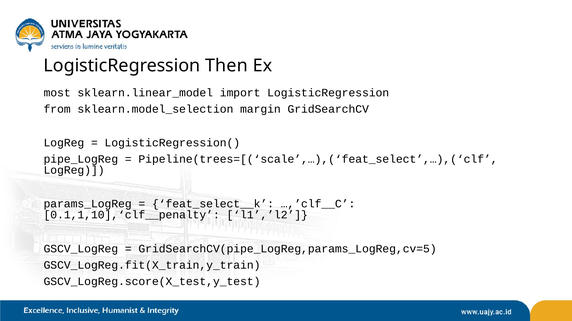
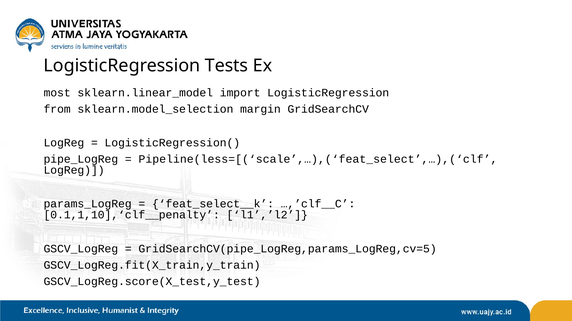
Then: Then -> Tests (227, 66)
Pipeline(trees=[(‘scale’,…),(‘feat_select’,…),(‘clf: Pipeline(trees=[(‘scale’,…),(‘feat_select’,…),(‘clf -> Pipeline(less=[(‘scale’,…),(‘feat_select’,…),(‘clf (318, 159)
